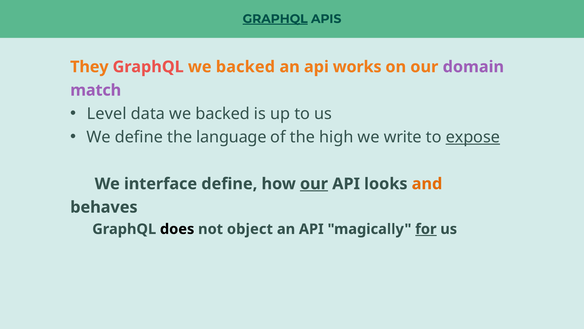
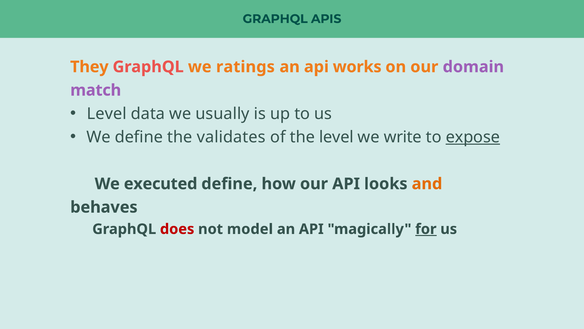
GRAPHQL underline: present -> none (275, 19)
GraphQL we backed: backed -> ratings (245, 67)
data we backed: backed -> usually (223, 113)
language: language -> validates (231, 137)
the high: high -> level (336, 137)
interface: interface -> executed (161, 184)
our underline: present -> none (314, 184)
does colour: black -> red (177, 229)
object: object -> model (250, 229)
